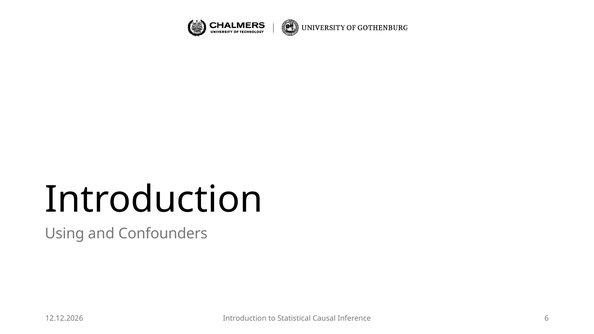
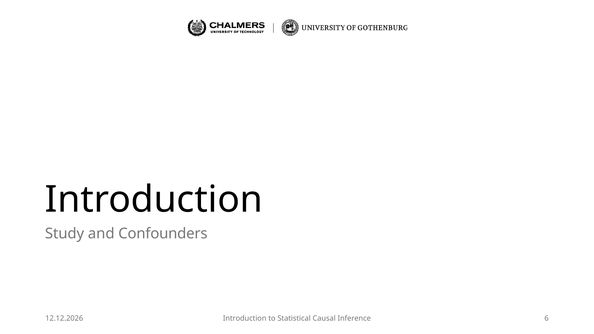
Using: Using -> Study (65, 234)
